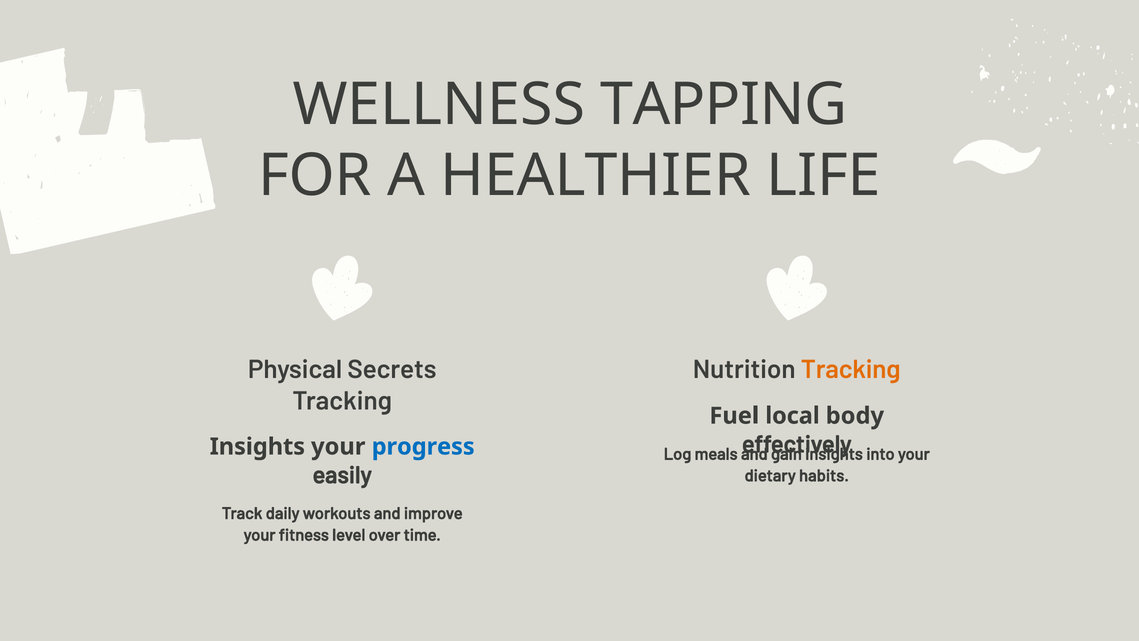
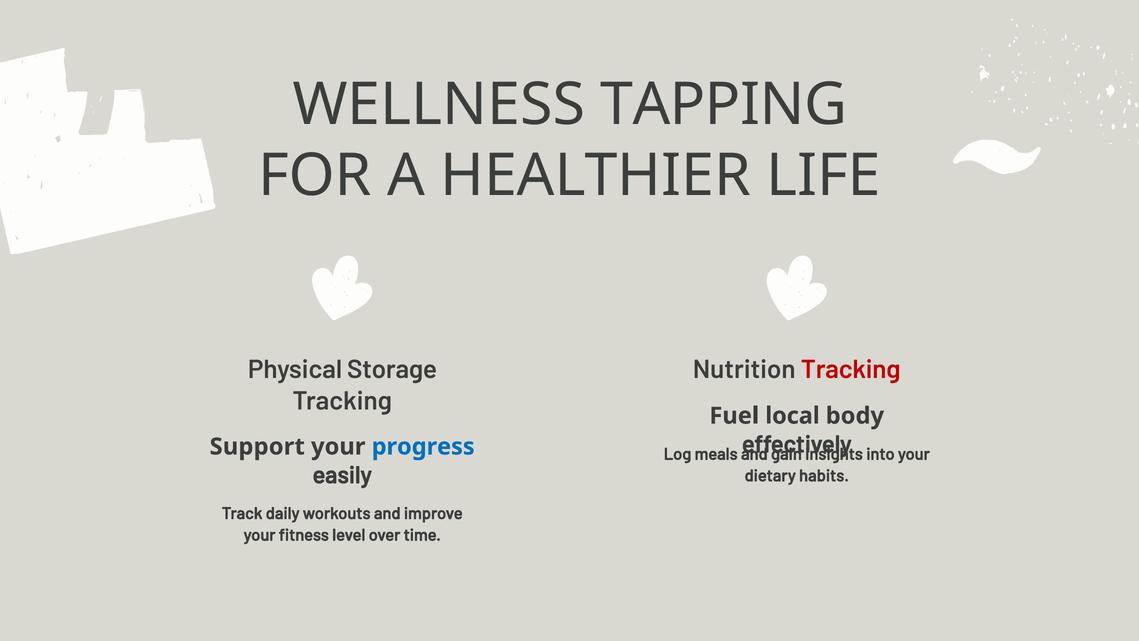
Secrets: Secrets -> Storage (392, 370)
Tracking colour: orange -> red (851, 370)
Insights: Insights -> Support (257, 446)
